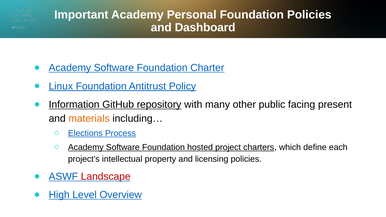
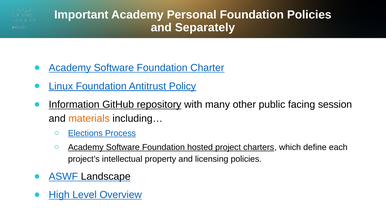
Dashboard: Dashboard -> Separately (205, 28)
present: present -> session (335, 105)
Landscape colour: red -> black (106, 177)
